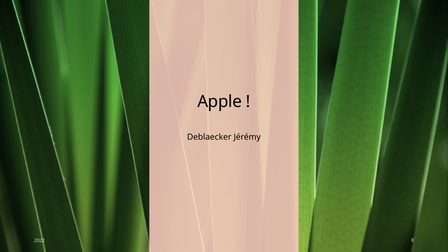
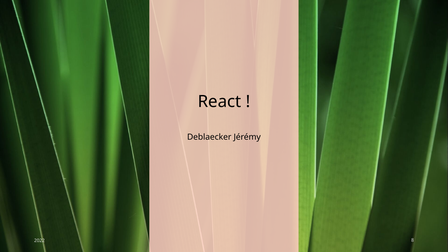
Apple: Apple -> React (220, 102)
